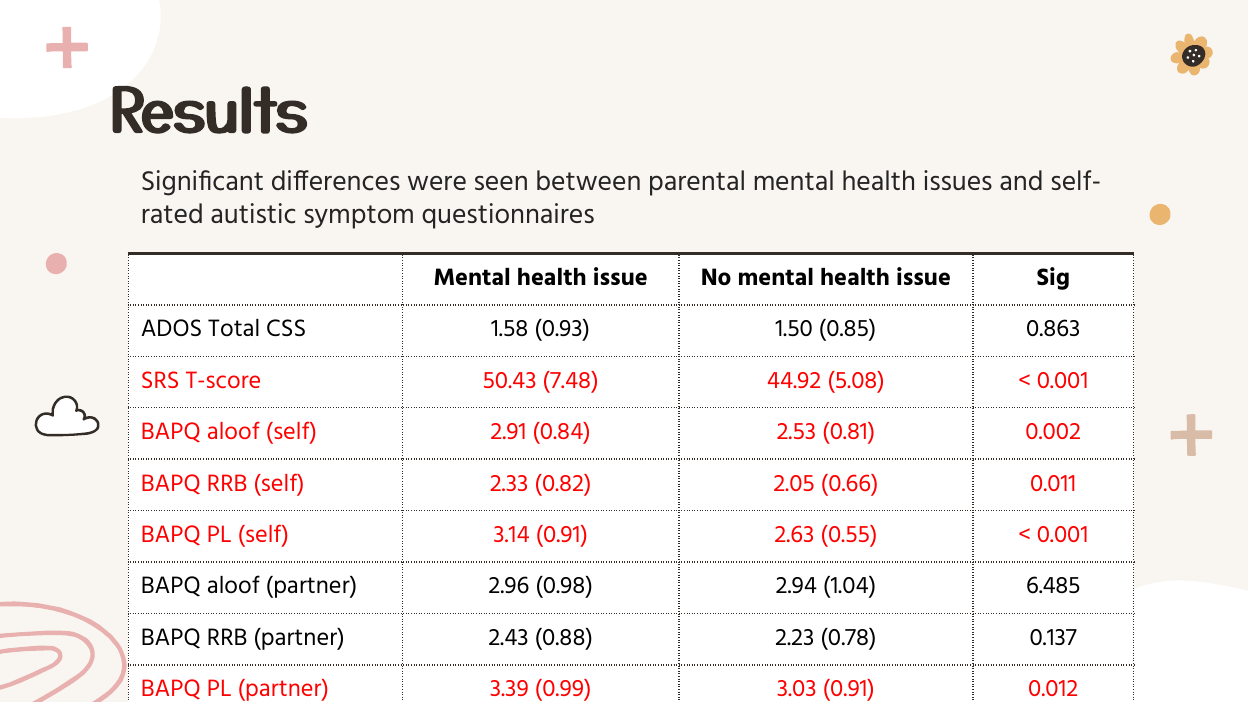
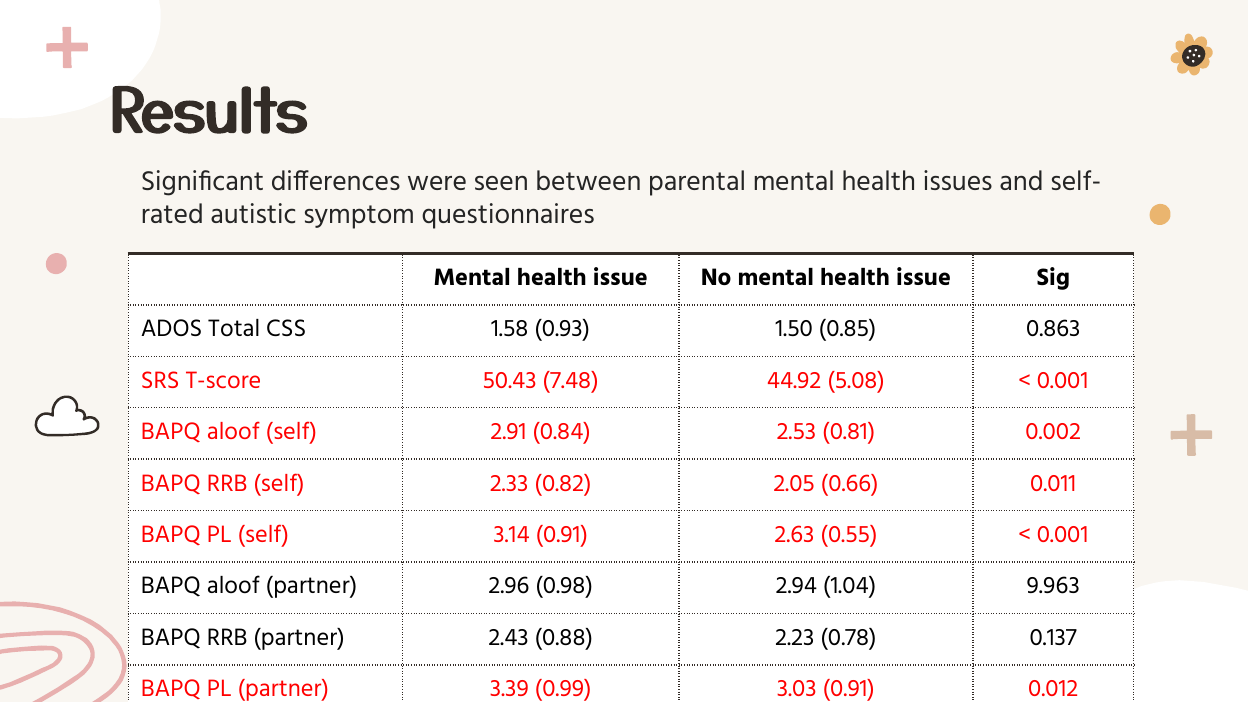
6.485: 6.485 -> 9.963 (1053, 586)
